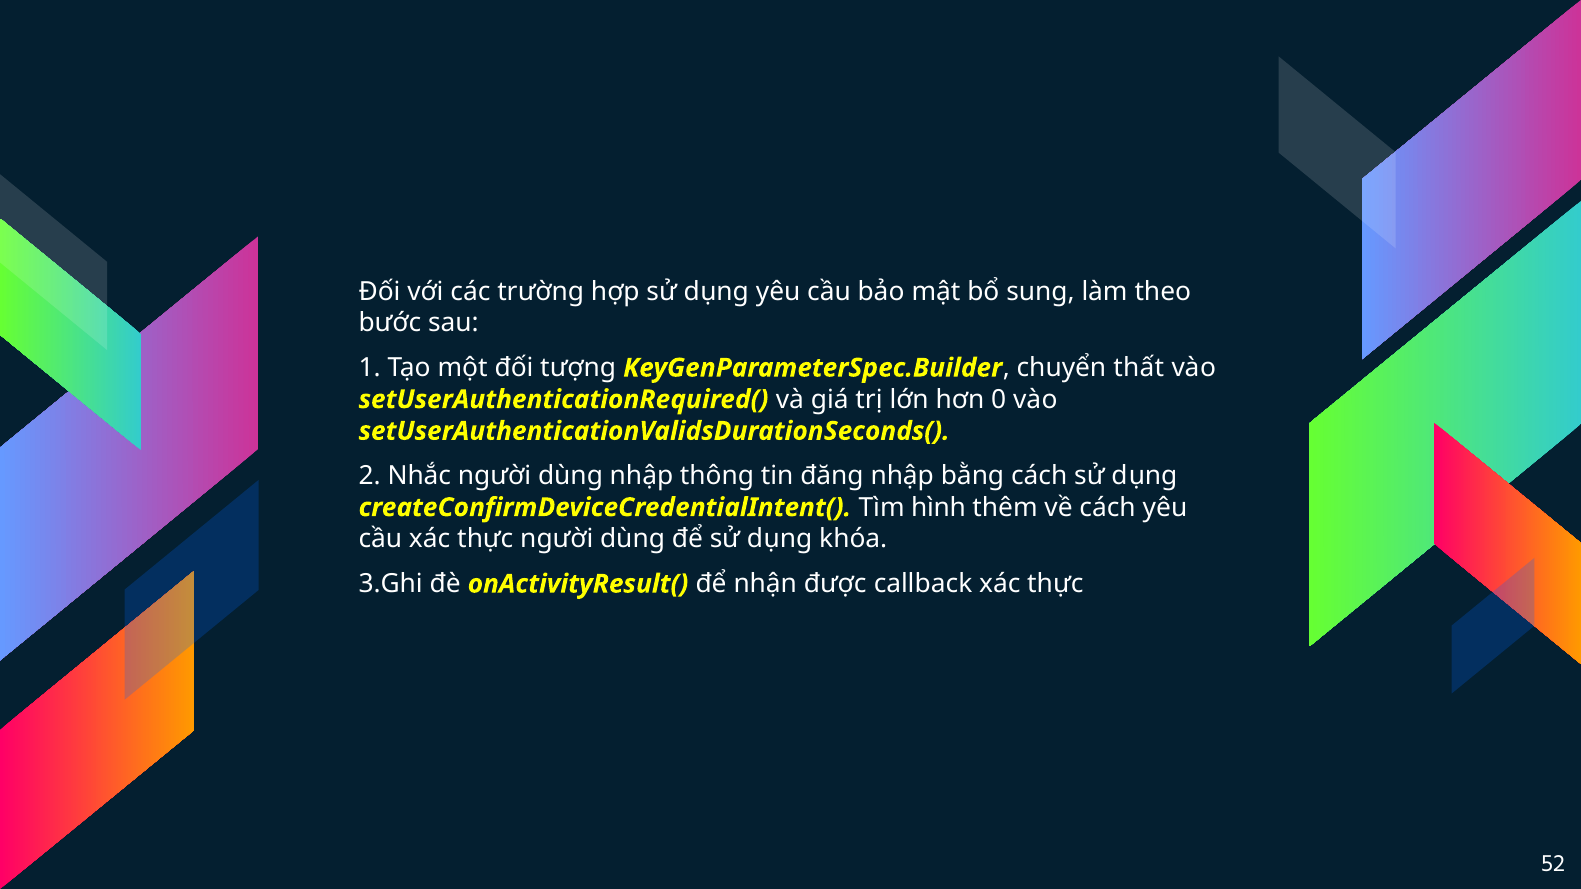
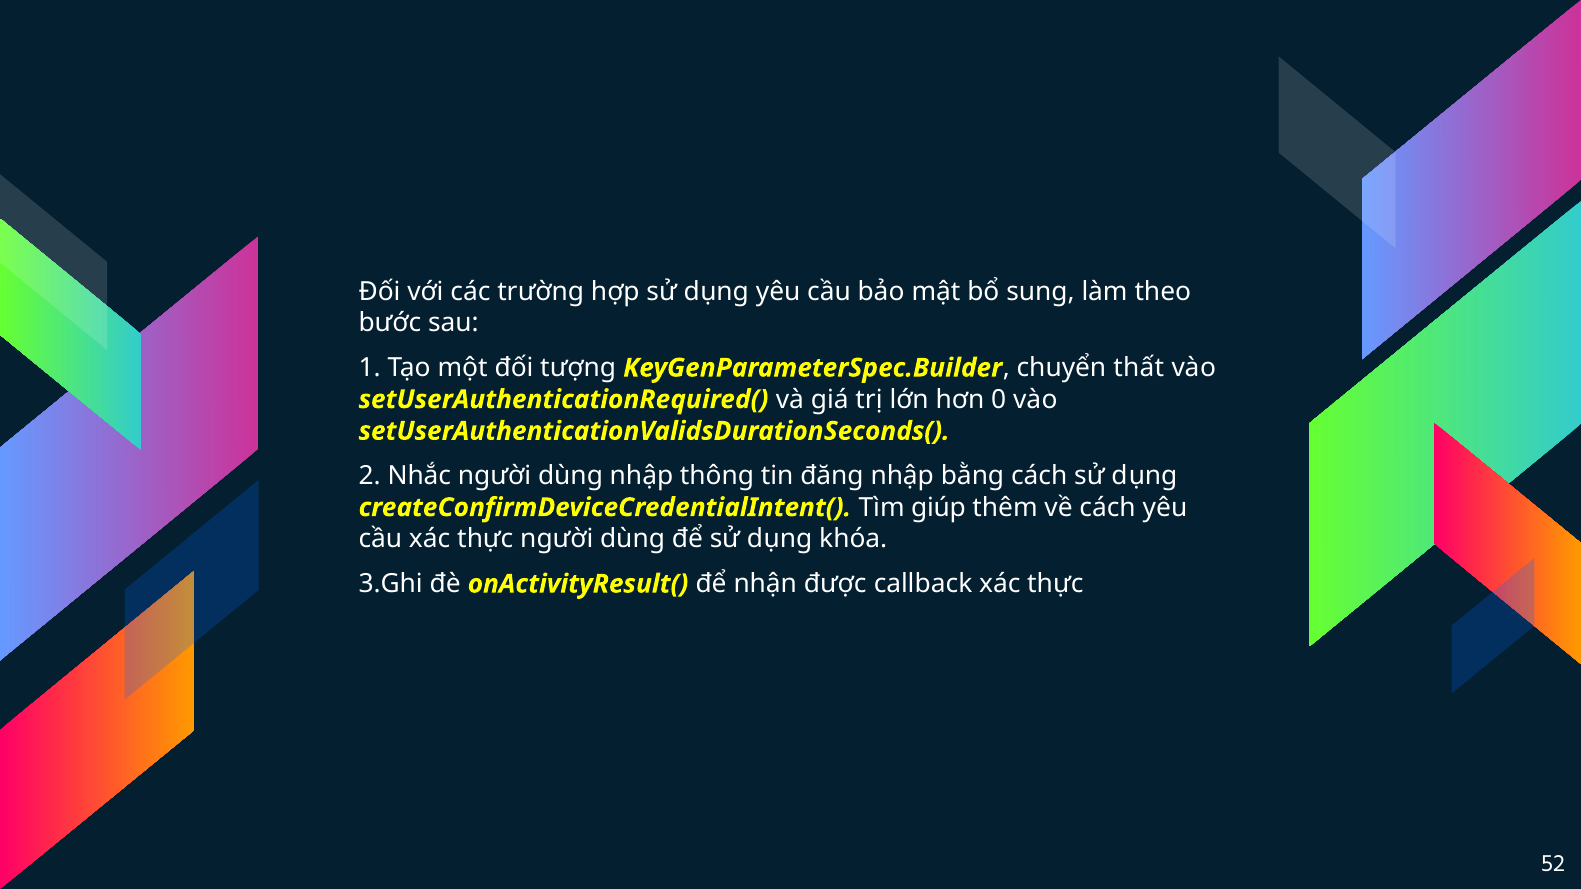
hình: hình -> giúp (939, 508)
